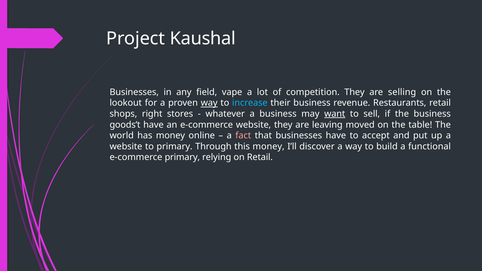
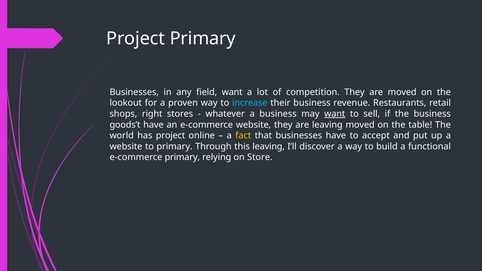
Project Kaushal: Kaushal -> Primary (203, 39)
field vape: vape -> want (232, 92)
are selling: selling -> moved (402, 92)
way underline: present -> none (209, 103)
has money: money -> project (171, 136)
fact colour: pink -> yellow (243, 136)
this money: money -> leaving (269, 146)
on Retail: Retail -> Store (260, 157)
